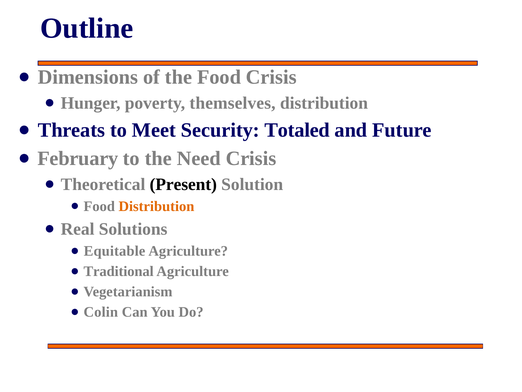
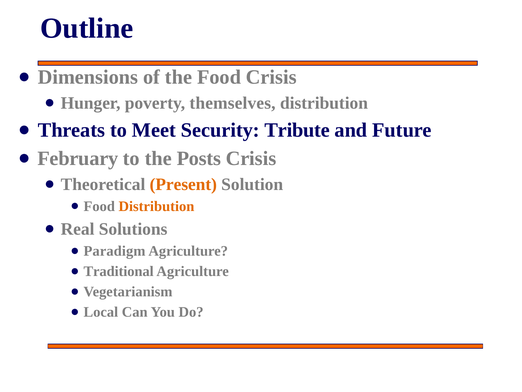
Totaled: Totaled -> Tribute (297, 130)
Need: Need -> Posts (199, 158)
Present colour: black -> orange (183, 184)
Equitable: Equitable -> Paradigm (115, 251)
Colin: Colin -> Local (101, 312)
